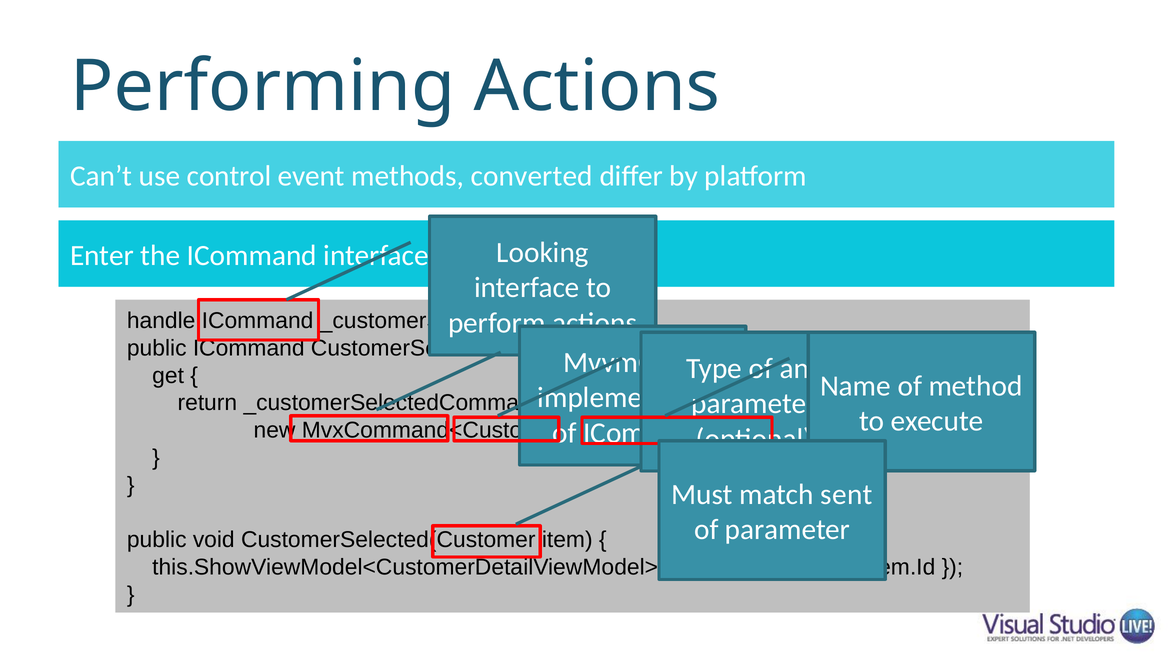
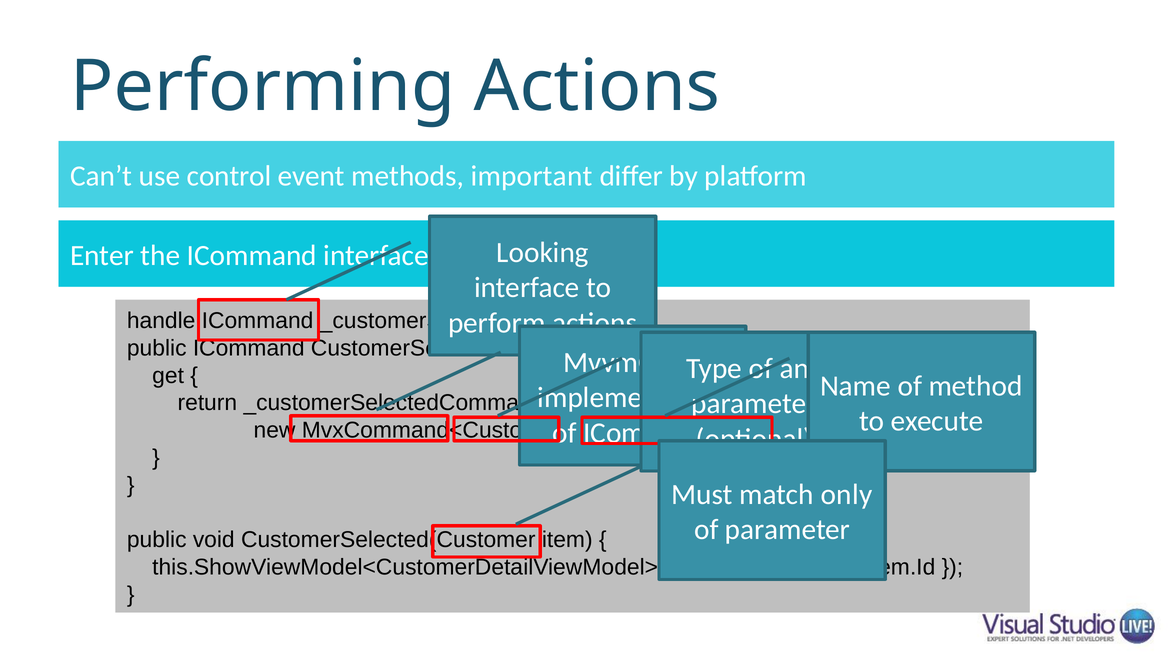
converted: converted -> important (532, 176)
sent: sent -> only (846, 494)
